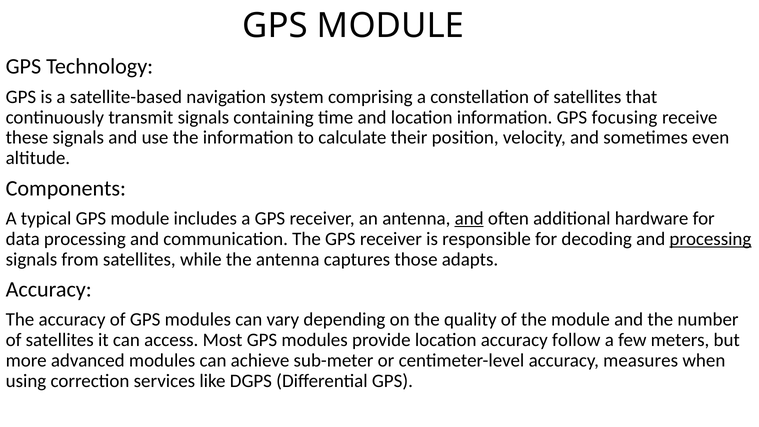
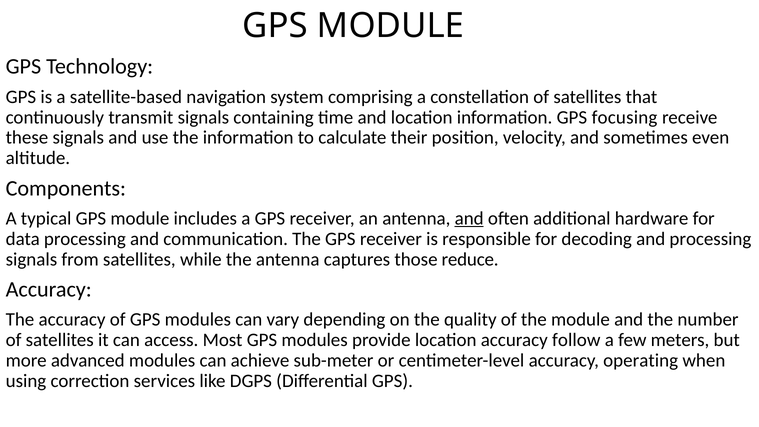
processing underline: present -> none (710, 239)
adapts: adapts -> reduce (470, 259)
measures: measures -> operating (641, 360)
